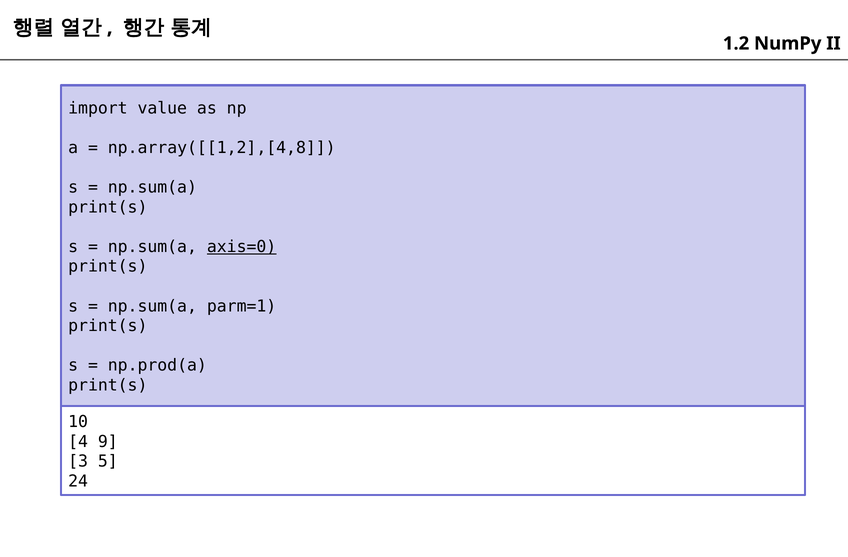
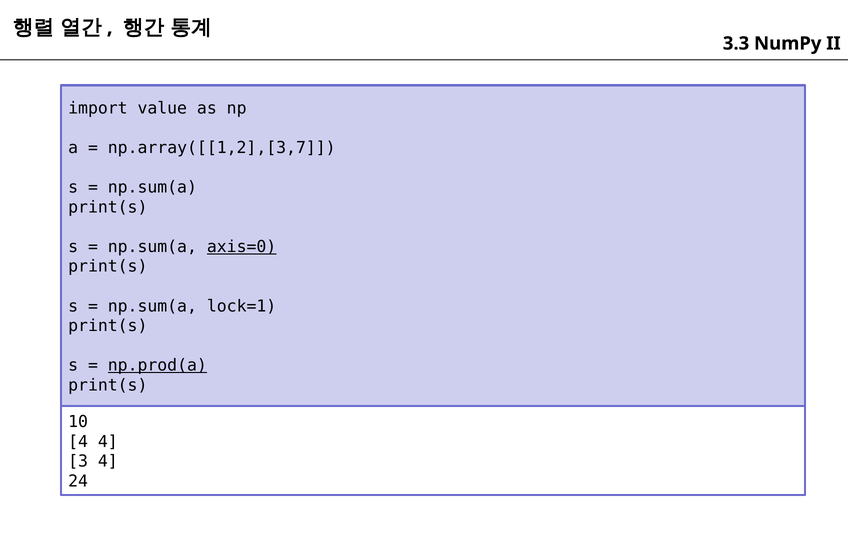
1.2: 1.2 -> 3.3 (736, 43)
np.array([[1,2],[4,8: np.array([[1,2],[4,8 -> np.array([[1,2],[3,7 (222, 148)
parm=1: parm=1 -> lock=1 (242, 306)
np.prod(a underline: none -> present (157, 365)
4 9: 9 -> 4 (108, 442)
3 5: 5 -> 4 (108, 461)
